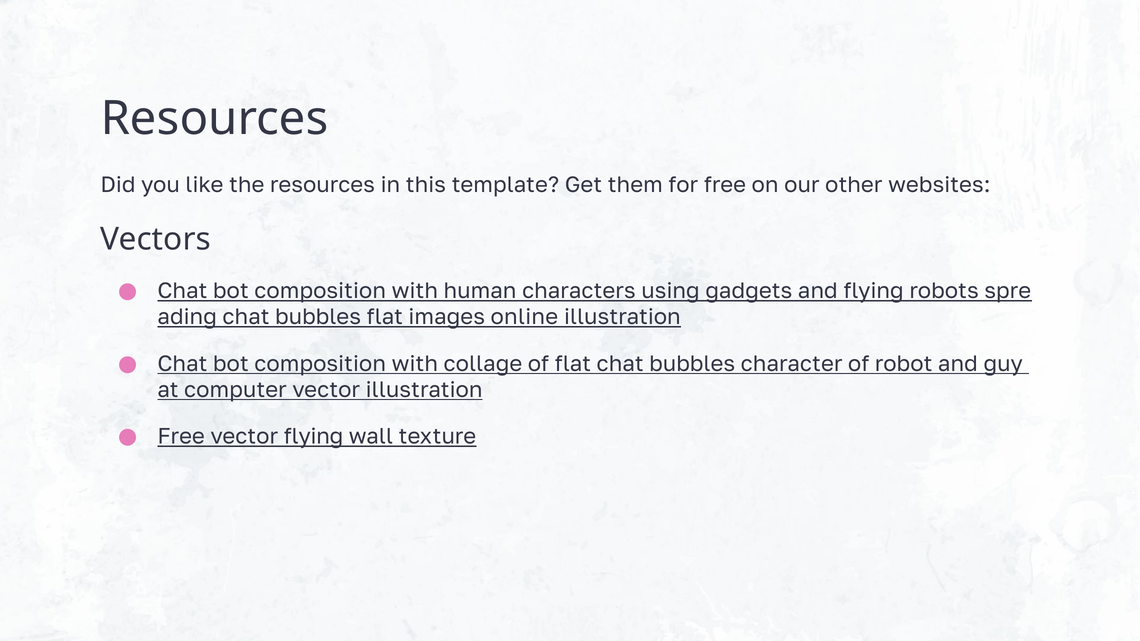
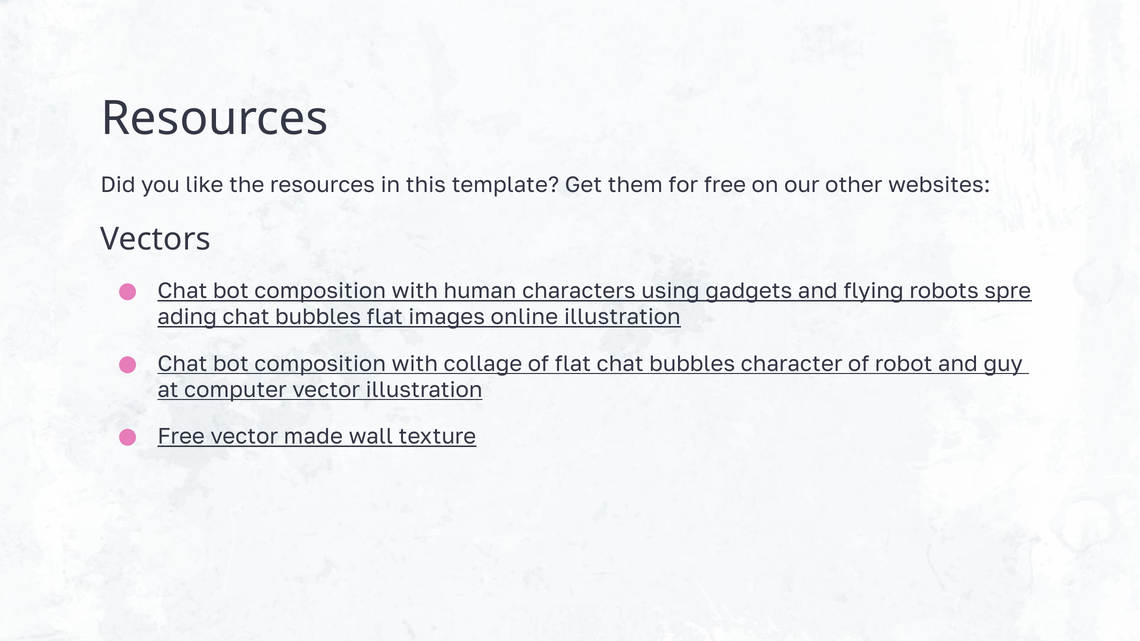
vector flying: flying -> made (313, 437)
